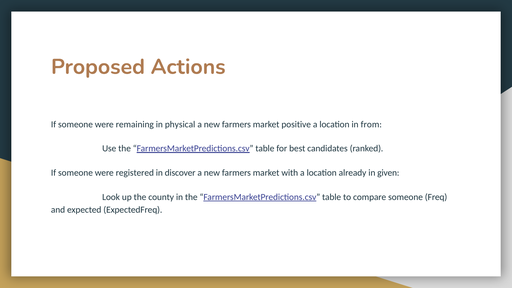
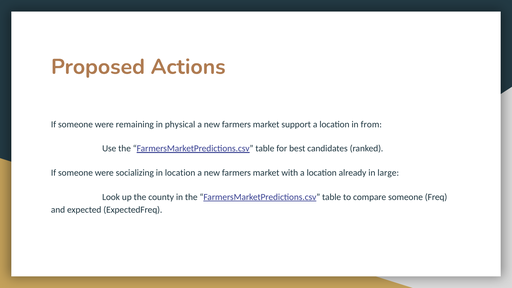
positive: positive -> support (296, 124)
registered: registered -> socializing (135, 173)
in discover: discover -> location (180, 173)
given: given -> large (388, 173)
